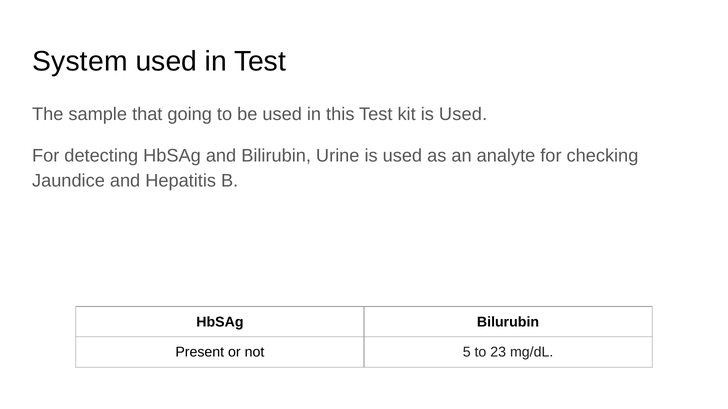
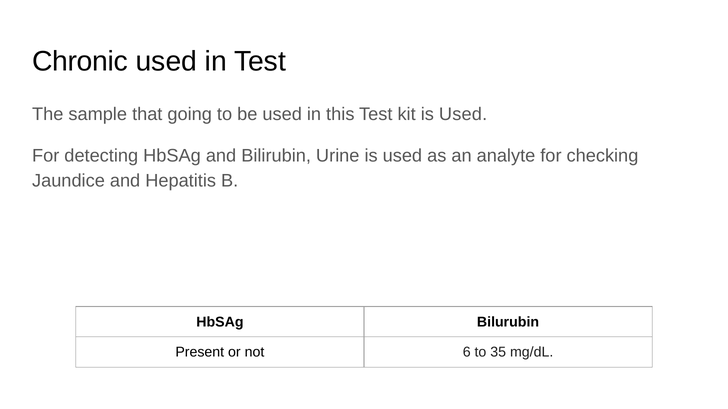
System: System -> Chronic (80, 62)
5: 5 -> 6 (467, 353)
23: 23 -> 35 (498, 353)
